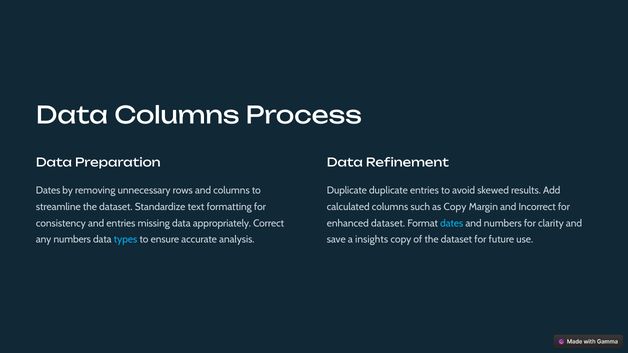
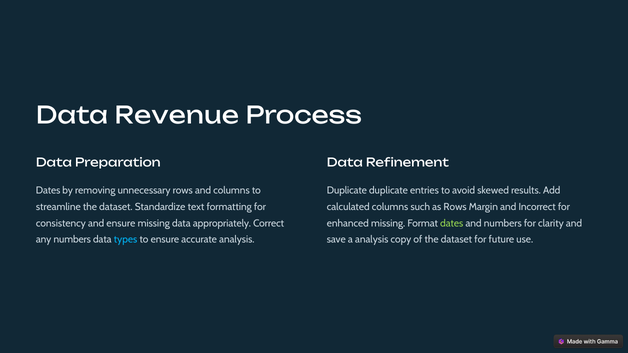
Data Columns: Columns -> Revenue (177, 116)
as Copy: Copy -> Rows (455, 207)
and entries: entries -> ensure (121, 223)
enhanced dataset: dataset -> missing (388, 223)
dates colour: light blue -> light green (452, 223)
a insights: insights -> analysis (372, 240)
